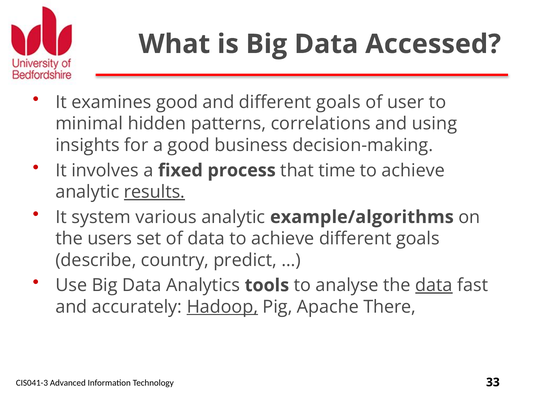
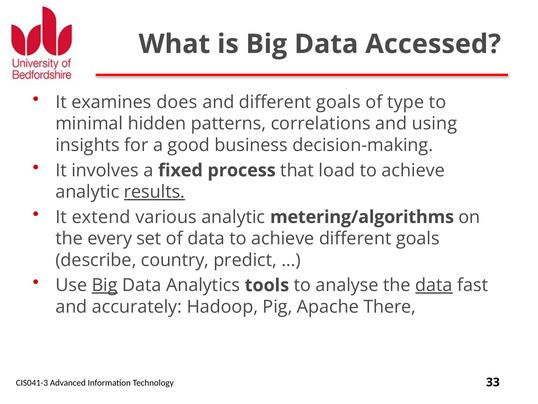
examines good: good -> does (177, 102)
user: user -> type (406, 102)
time: time -> load (337, 170)
system: system -> extend (101, 217)
example/algorithms: example/algorithms -> metering/algorithms (362, 217)
users: users -> every (110, 238)
Big underline: none -> present (105, 285)
Hadoop underline: present -> none (222, 306)
